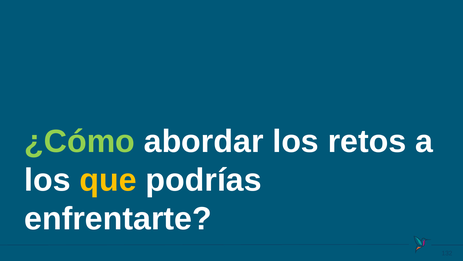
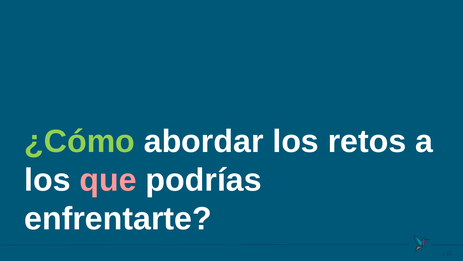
que colour: yellow -> pink (108, 180)
